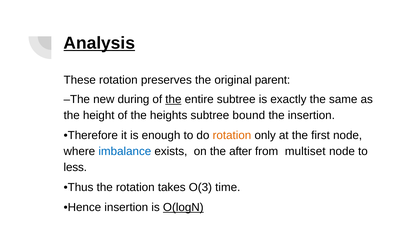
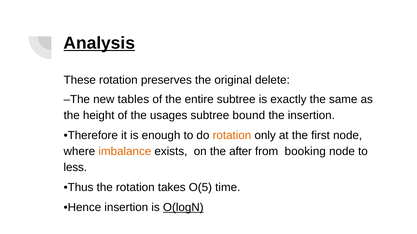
parent: parent -> delete (272, 80)
during: during -> tables (133, 100)
the underline: present -> none (173, 100)
heights: heights -> usages (169, 116)
imbalance colour: blue -> orange (125, 152)
multiset: multiset -> booking (305, 152)
O(3: O(3 -> O(5 (200, 188)
